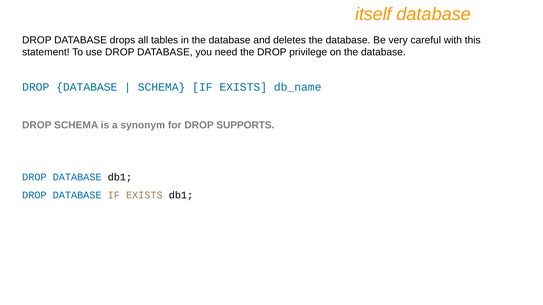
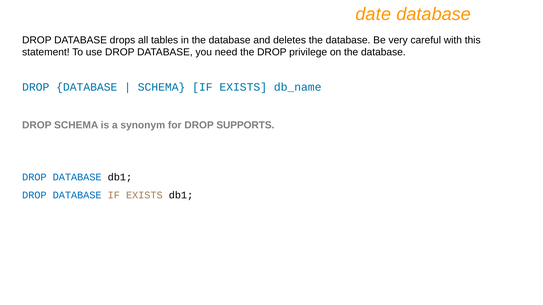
itself: itself -> date (373, 14)
